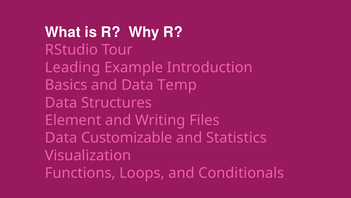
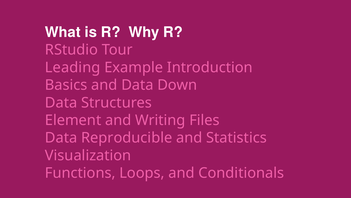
Temp: Temp -> Down (177, 85)
Customizable: Customizable -> Reproducible (127, 137)
